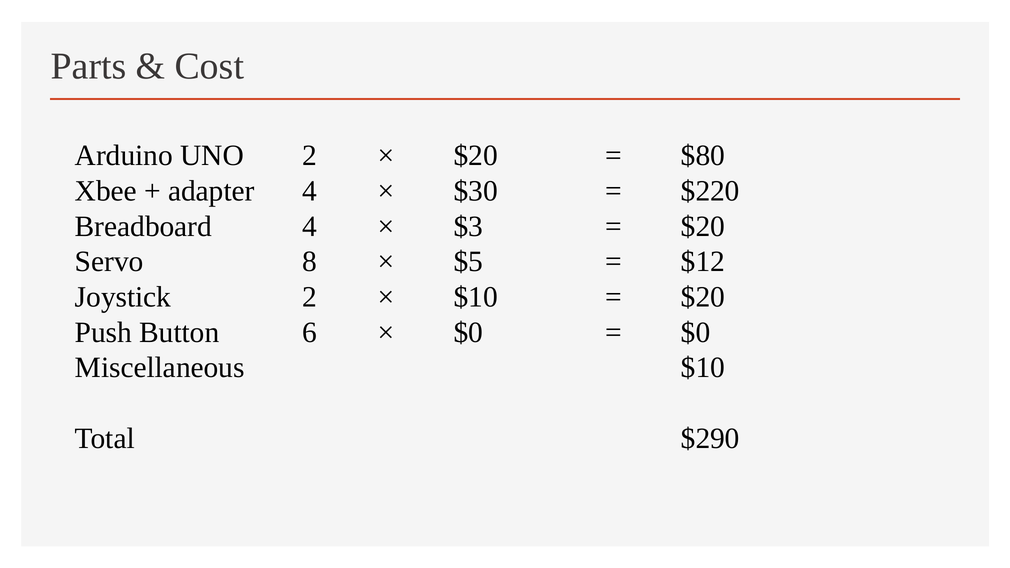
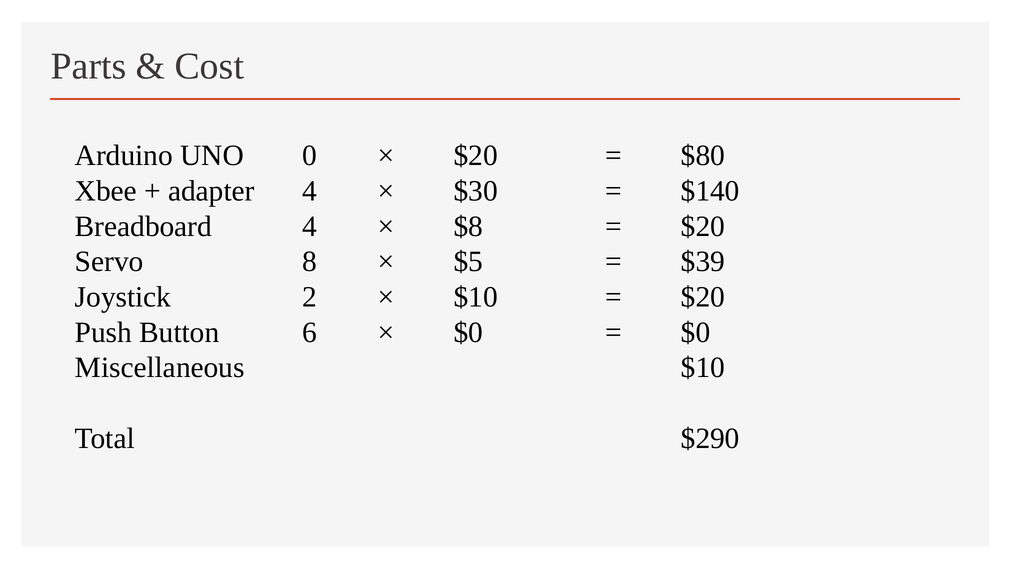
UNO 2: 2 -> 0 (310, 156)
$220: $220 -> $140 (710, 191)
$3: $3 -> $8 (468, 226)
$12: $12 -> $39 (703, 262)
